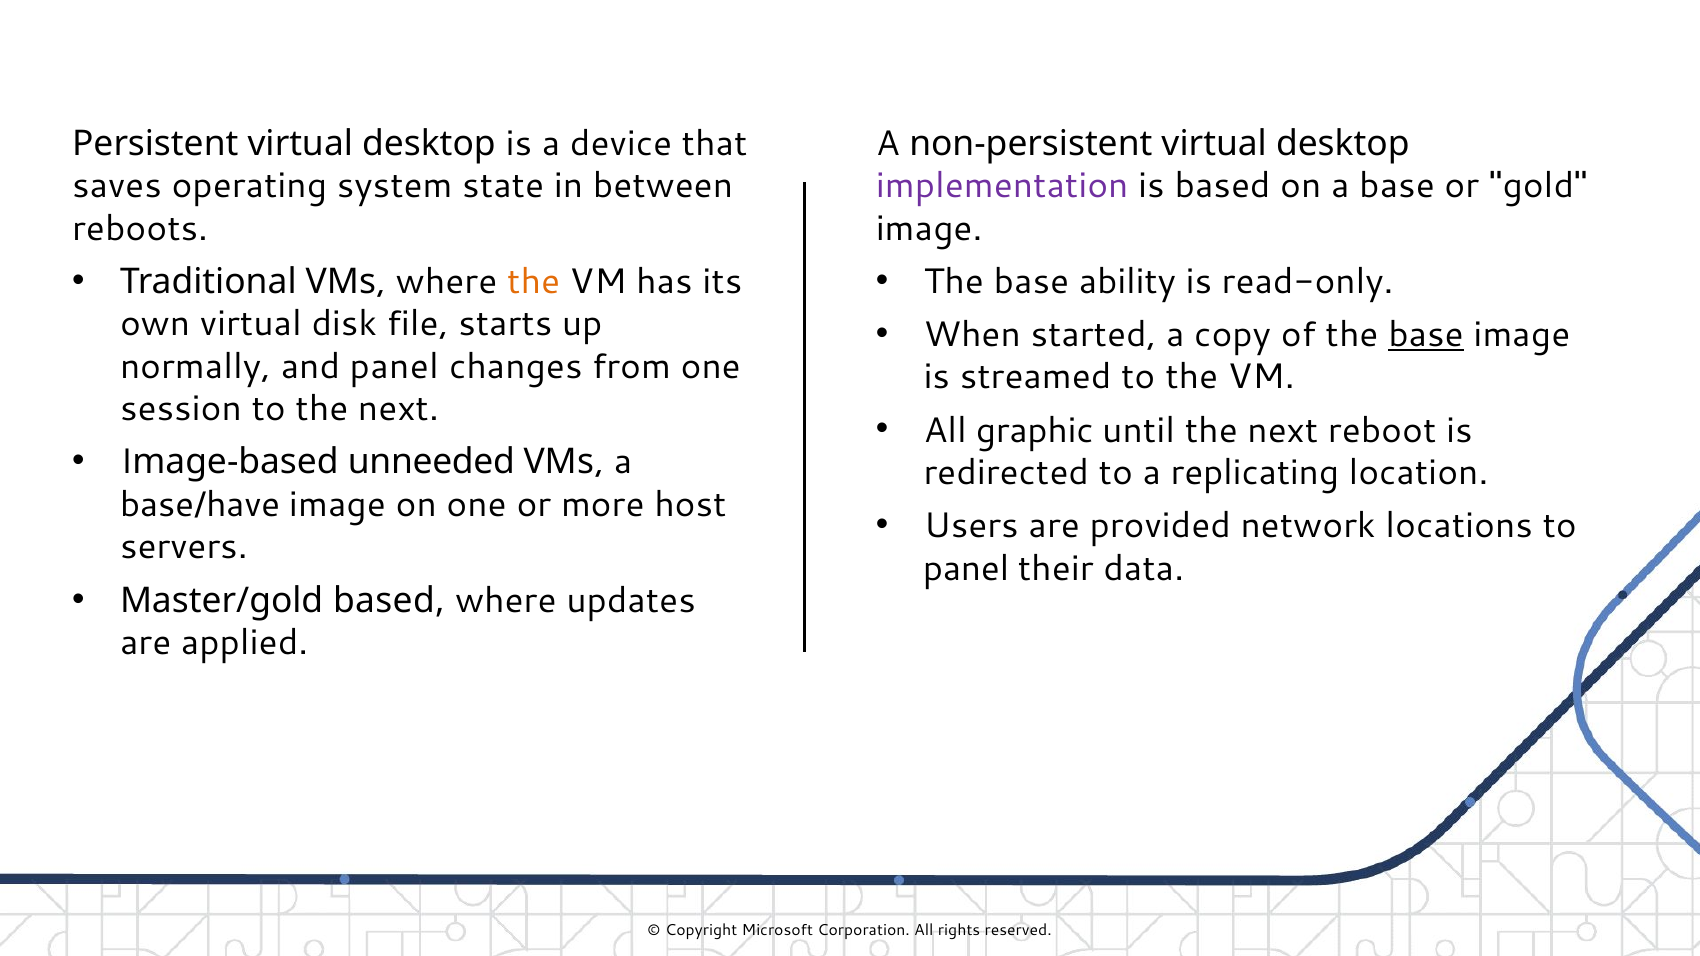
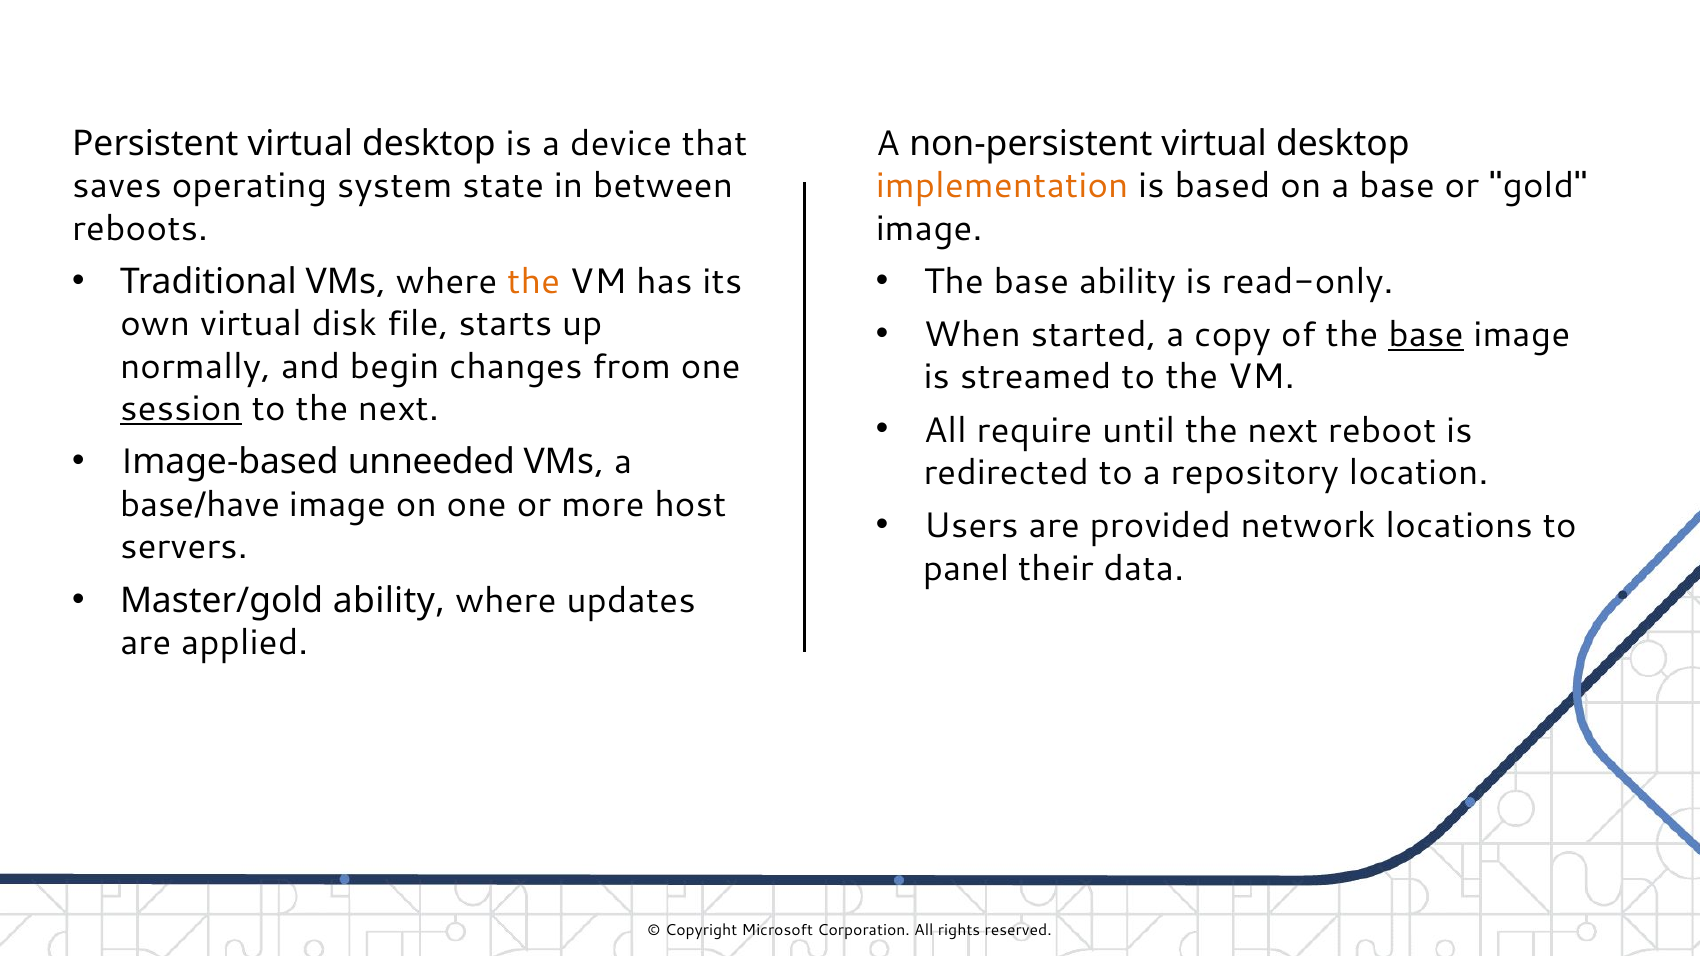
implementation colour: purple -> orange (1002, 186)
and panel: panel -> begin (394, 367)
session underline: none -> present (181, 409)
graphic: graphic -> require (1035, 431)
replicating: replicating -> repository (1255, 473)
Master/gold based: based -> ability (389, 601)
